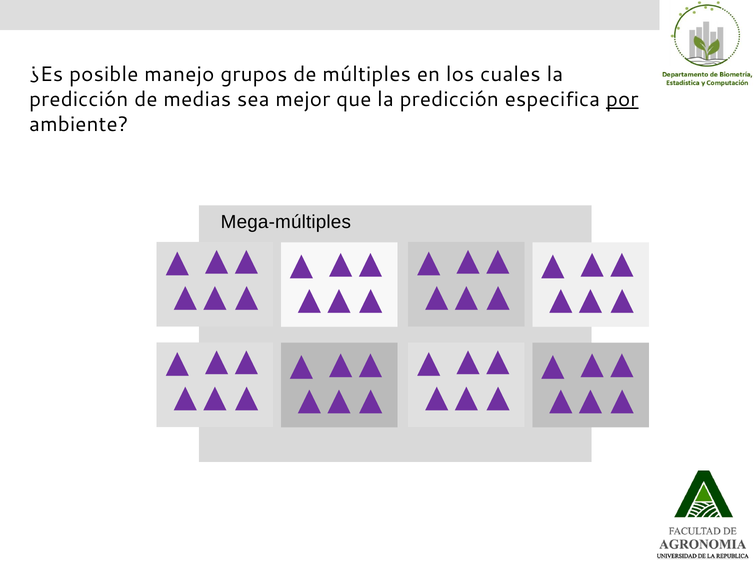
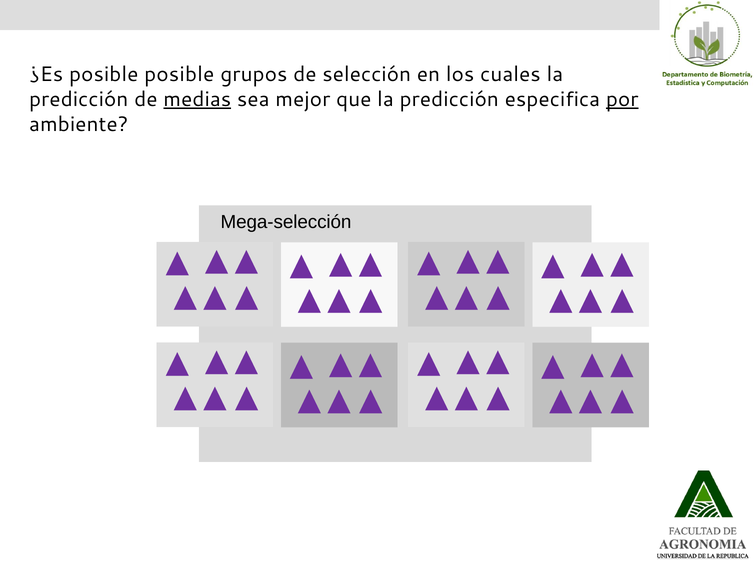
posible manejo: manejo -> posible (179, 74)
múltiples: múltiples -> selección (367, 74)
medias underline: none -> present (197, 99)
Mega-múltiples: Mega-múltiples -> Mega-selección (286, 222)
